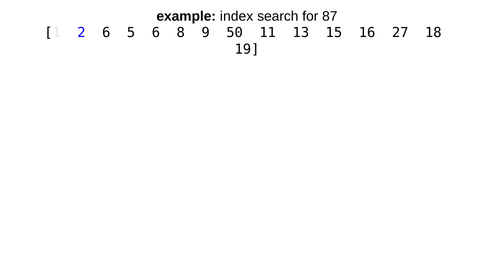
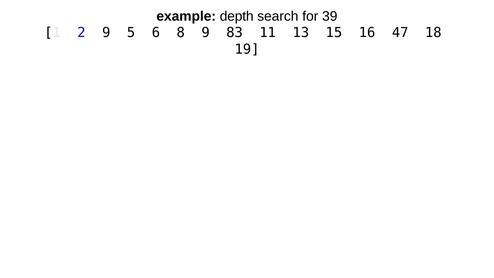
index: index -> depth (237, 16)
87: 87 -> 39 (330, 16)
2 6: 6 -> 9 (106, 33)
50: 50 -> 83 (235, 33)
27: 27 -> 47 (400, 33)
